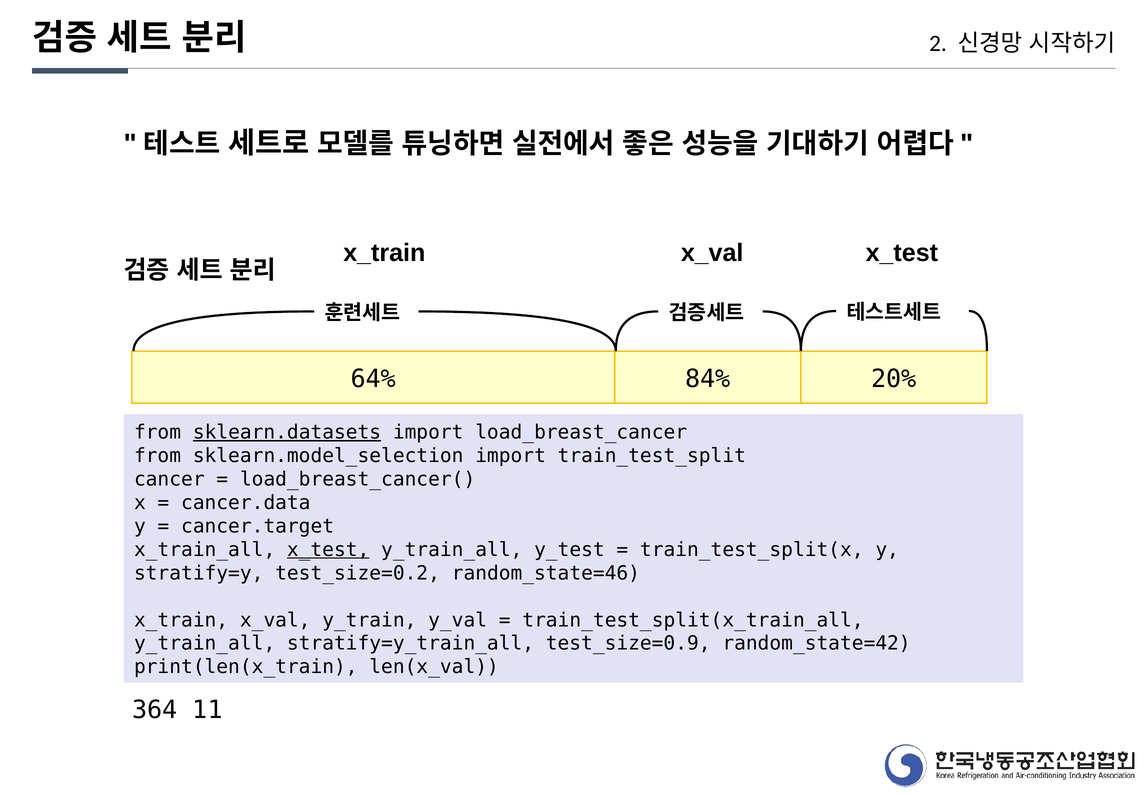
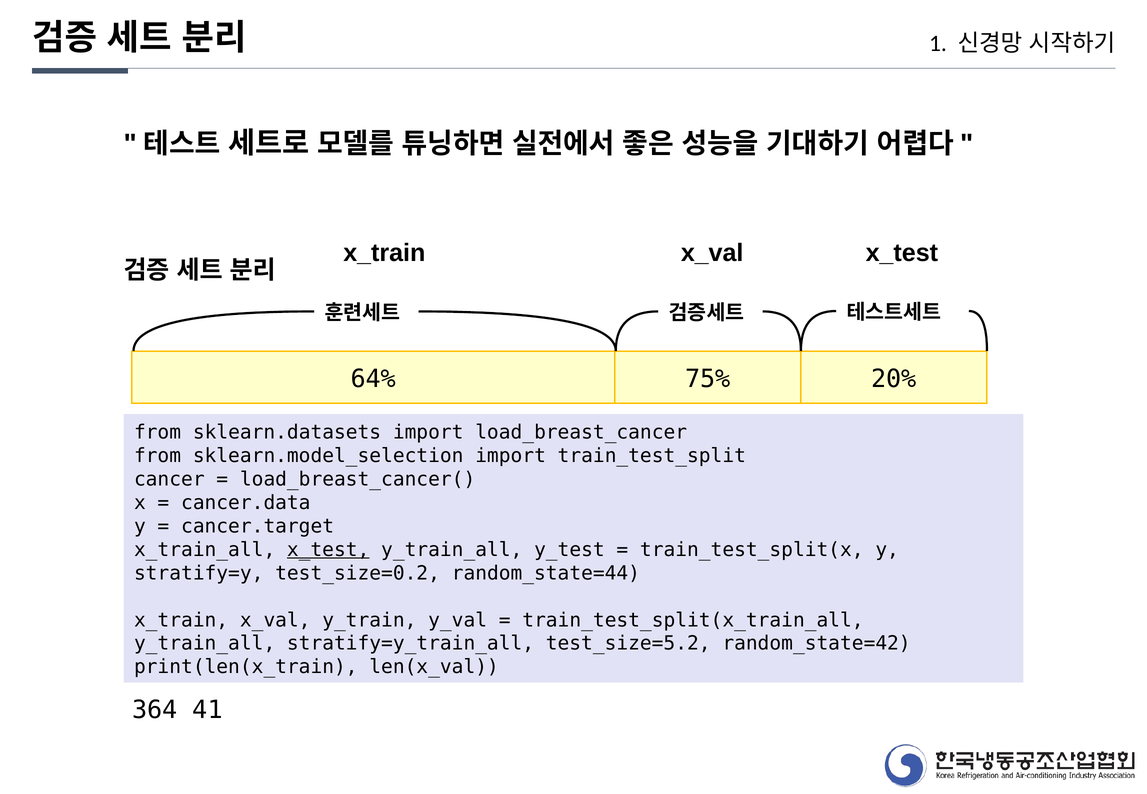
2: 2 -> 1 (938, 43)
84%: 84% -> 75% (708, 379)
sklearn.datasets underline: present -> none (287, 432)
random_state=46: random_state=46 -> random_state=44 (546, 573)
test_size=0.9: test_size=0.9 -> test_size=5.2 (628, 644)
11: 11 -> 41 (208, 710)
